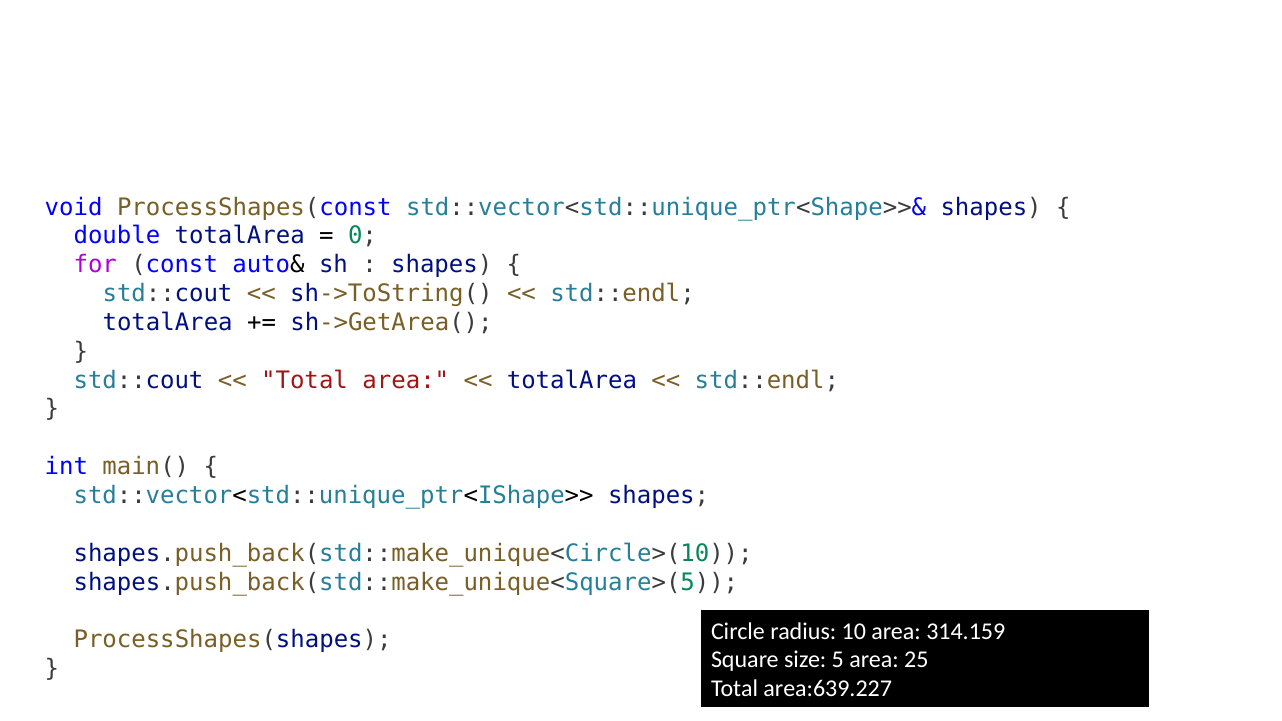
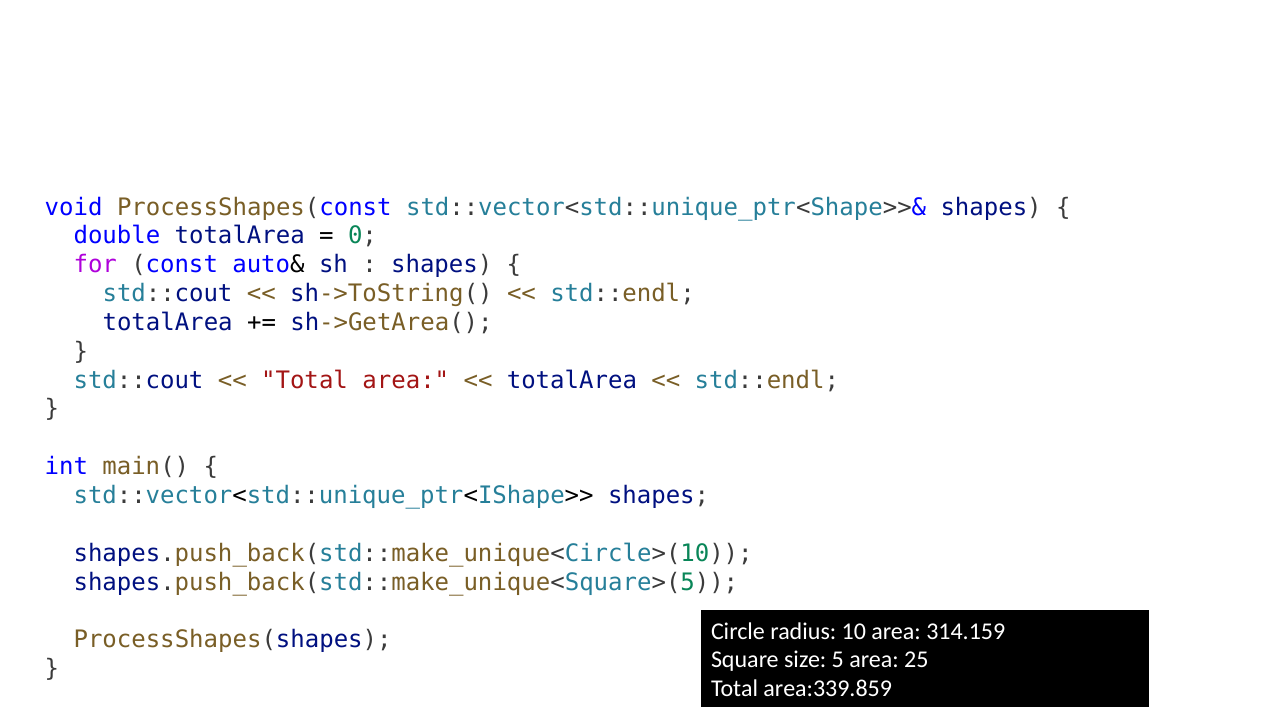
area:639.227: area:639.227 -> area:339.859 (828, 689)
